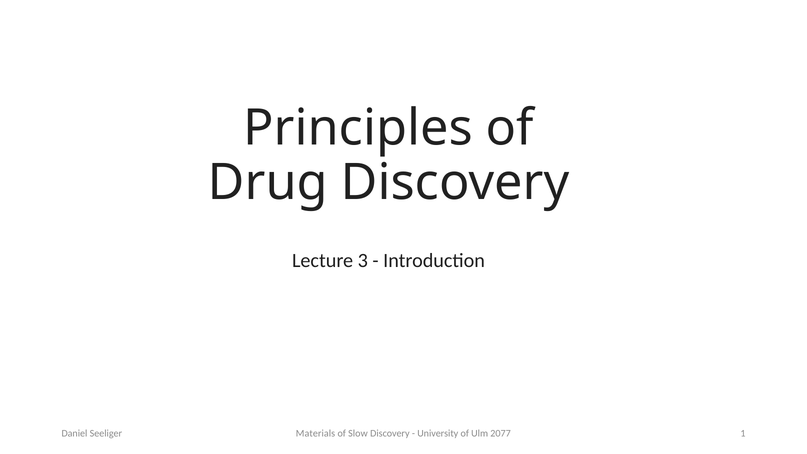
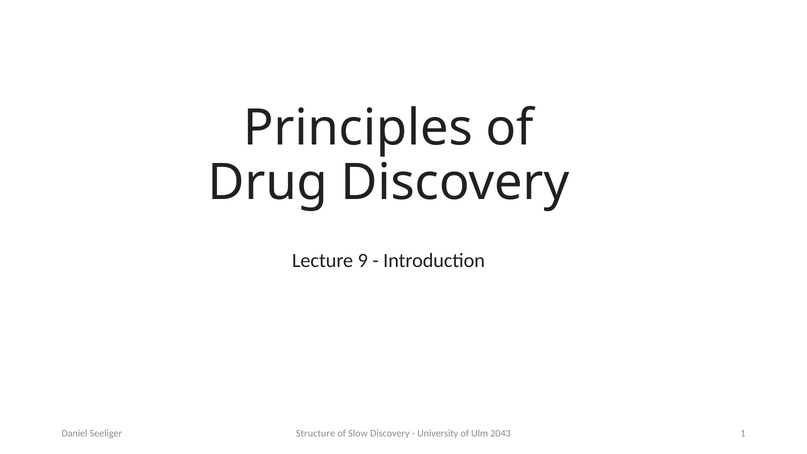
3: 3 -> 9 (363, 261)
Materials: Materials -> Structure (315, 433)
2077: 2077 -> 2043 (501, 433)
